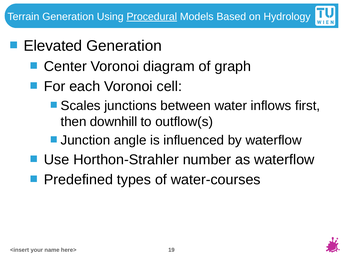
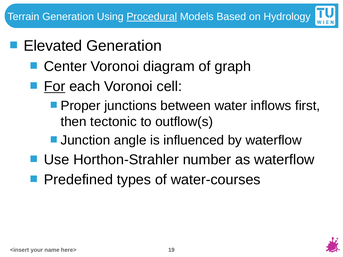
For underline: none -> present (55, 87)
Scales: Scales -> Proper (81, 106)
downhill: downhill -> tectonic (113, 122)
